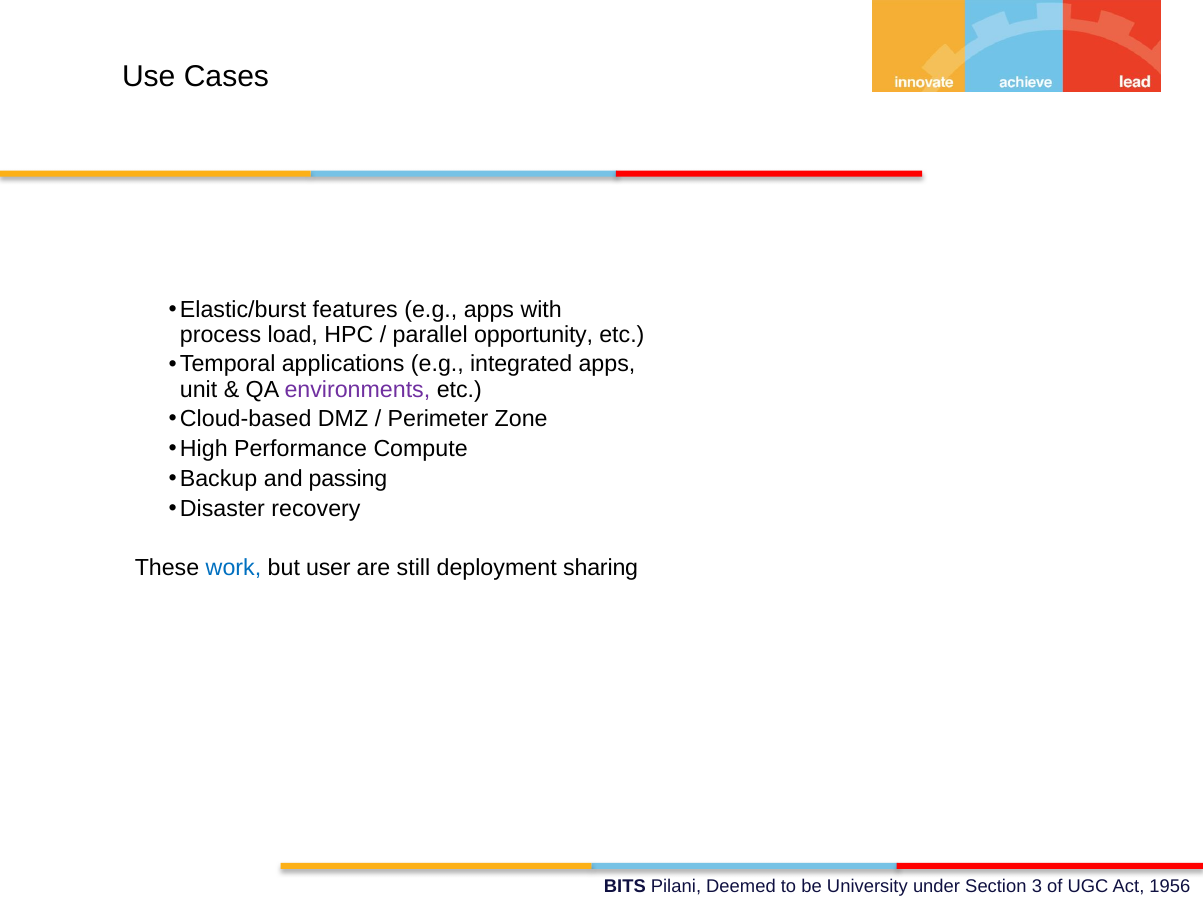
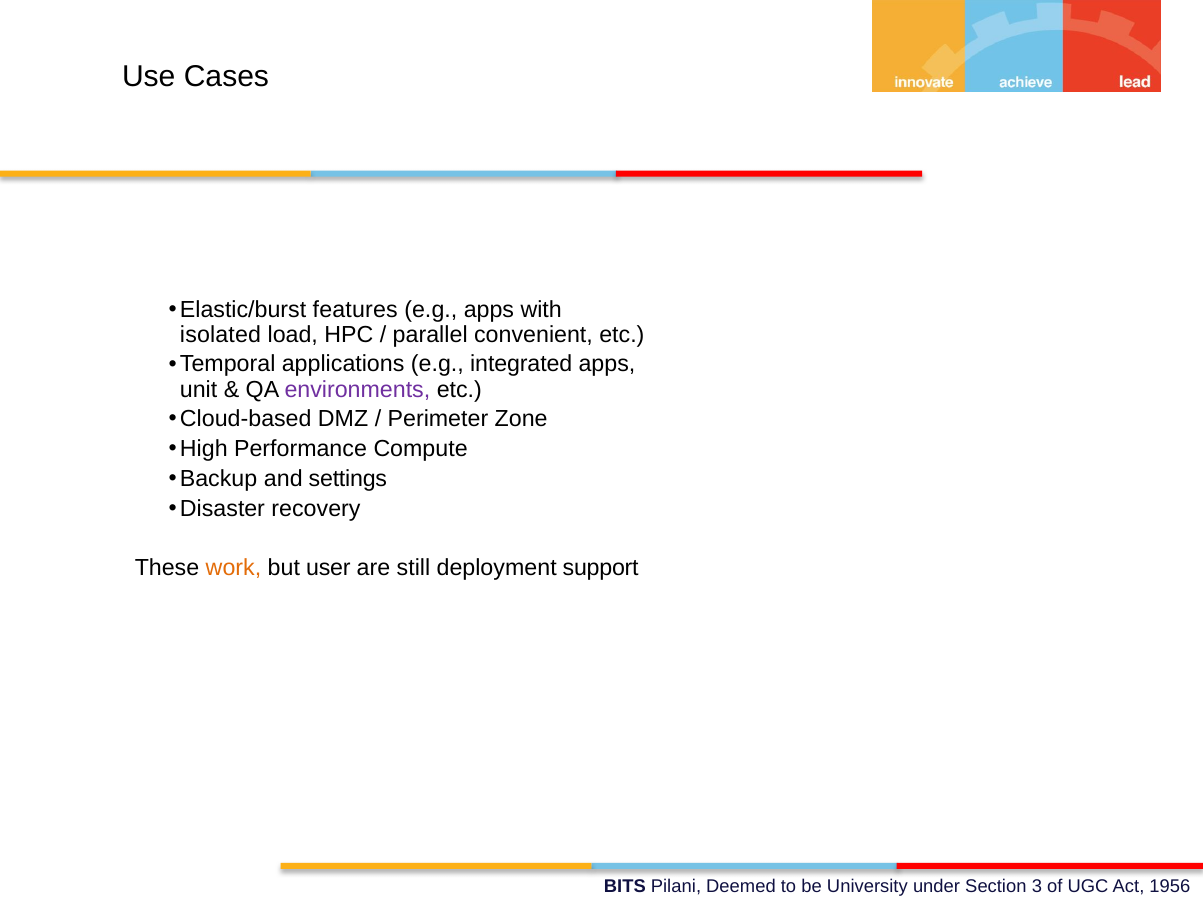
process: process -> isolated (220, 334)
opportunity: opportunity -> convenient (533, 334)
passing: passing -> settings (348, 478)
work colour: blue -> orange (233, 568)
sharing: sharing -> support (601, 568)
